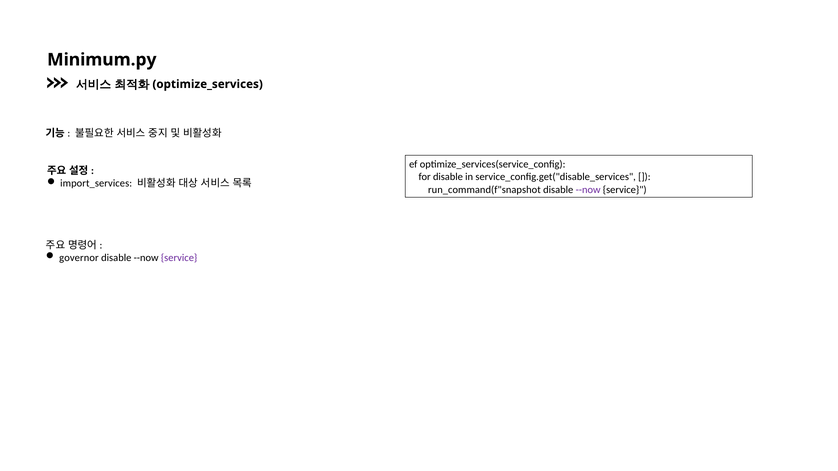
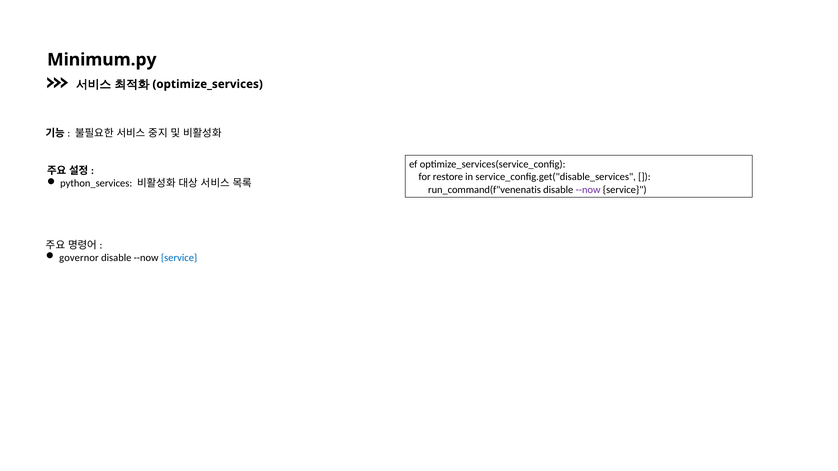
for disable: disable -> restore (448, 177)
import_services: import_services -> python_services (96, 184)
run_command(f"snapshot: run_command(f"snapshot -> run_command(f"venenatis (484, 190)
service colour: purple -> blue (179, 258)
